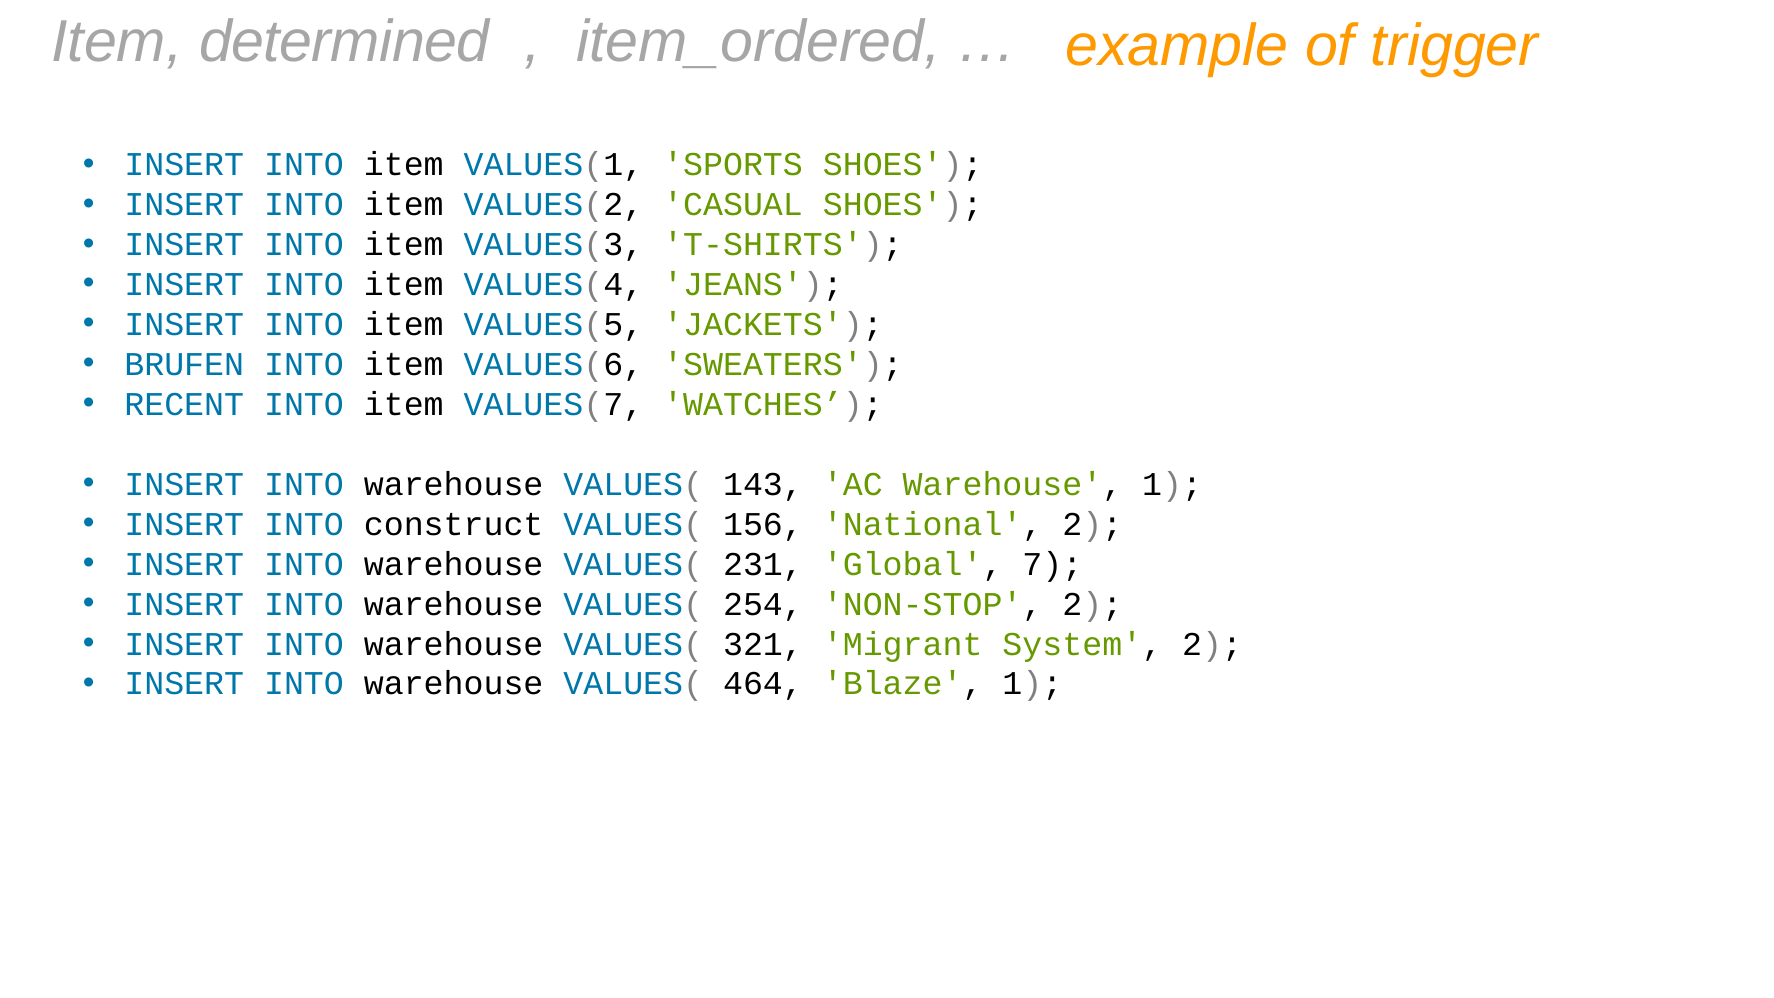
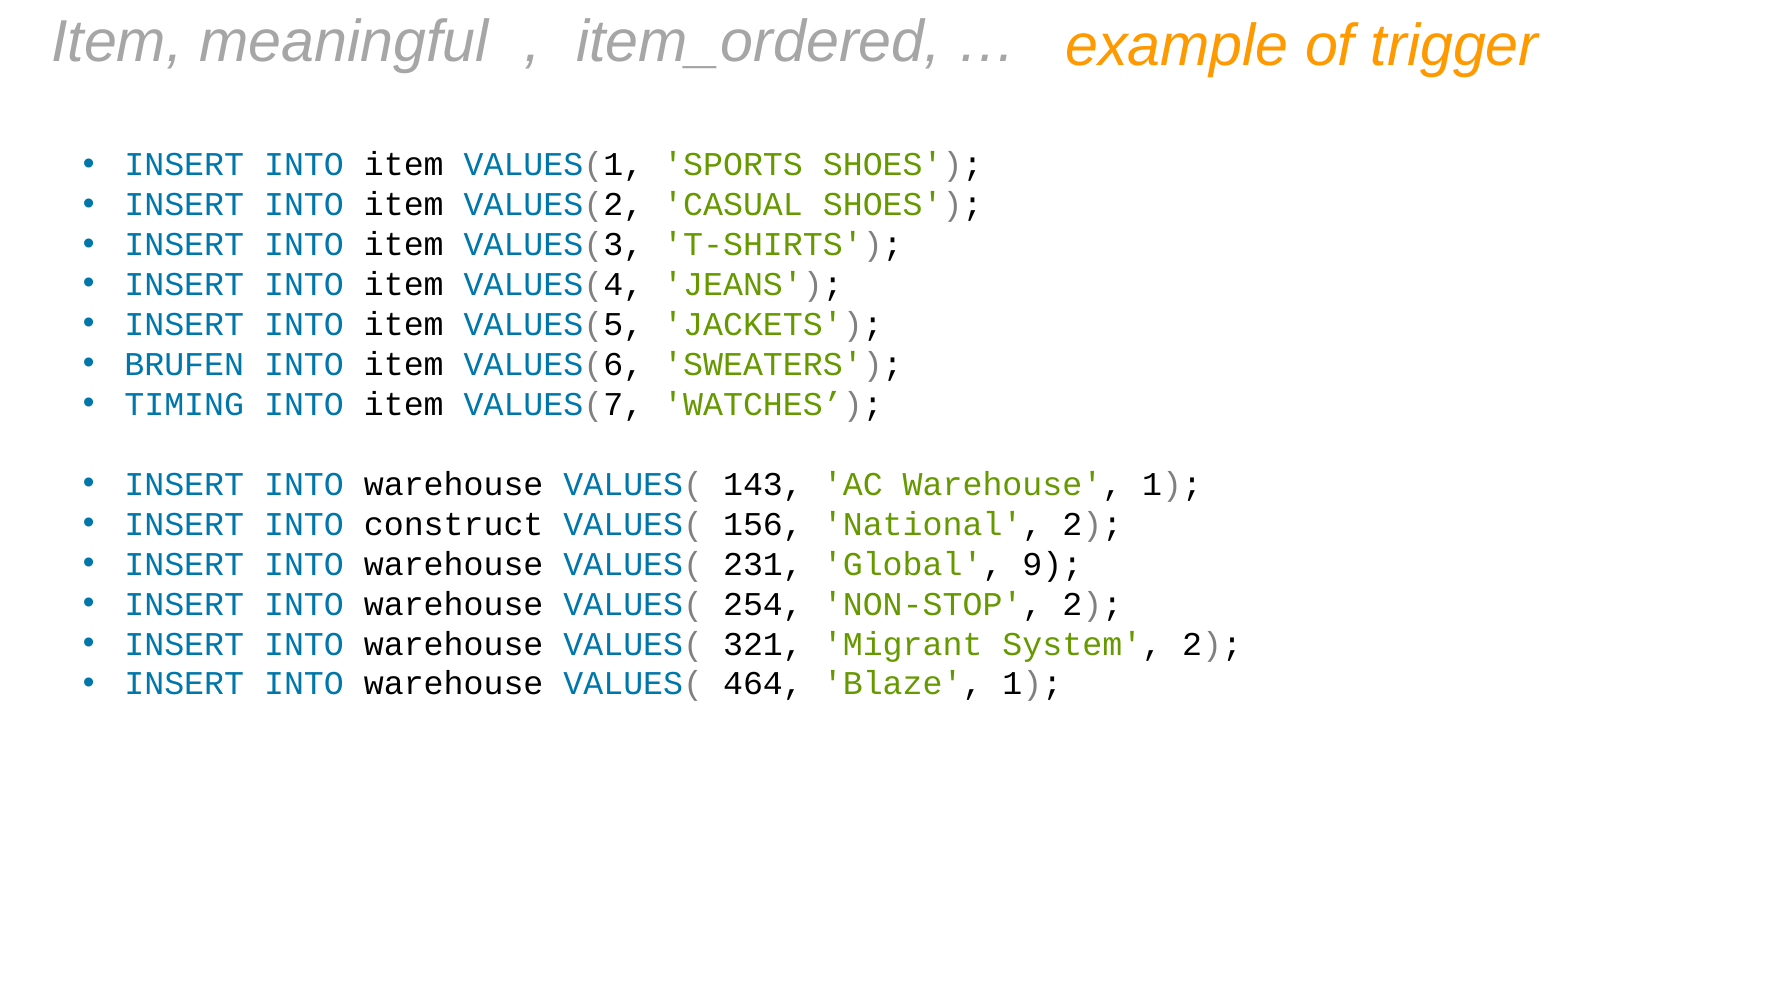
determined: determined -> meaningful (344, 42)
RECENT: RECENT -> TIMING (184, 404)
7: 7 -> 9 (1052, 564)
